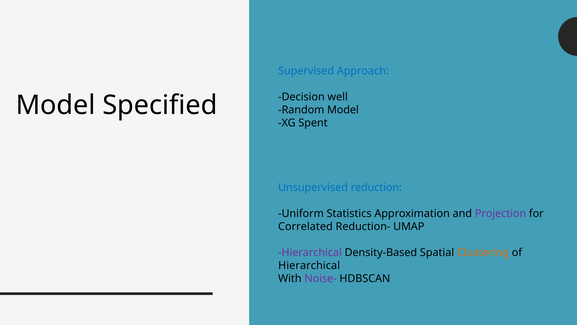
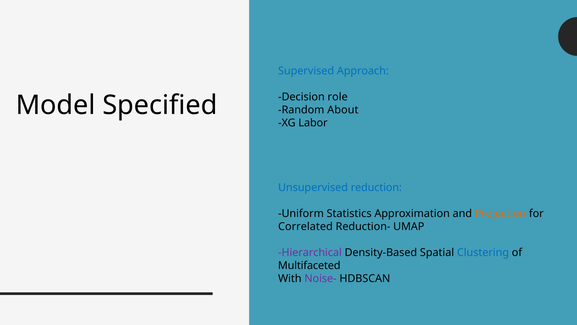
well: well -> role (338, 97)
Random Model: Model -> About (343, 110)
Spent: Spent -> Labor (313, 123)
Projection colour: purple -> orange (501, 213)
Clustering colour: orange -> blue (483, 252)
Hierarchical: Hierarchical -> Multifaceted (309, 265)
